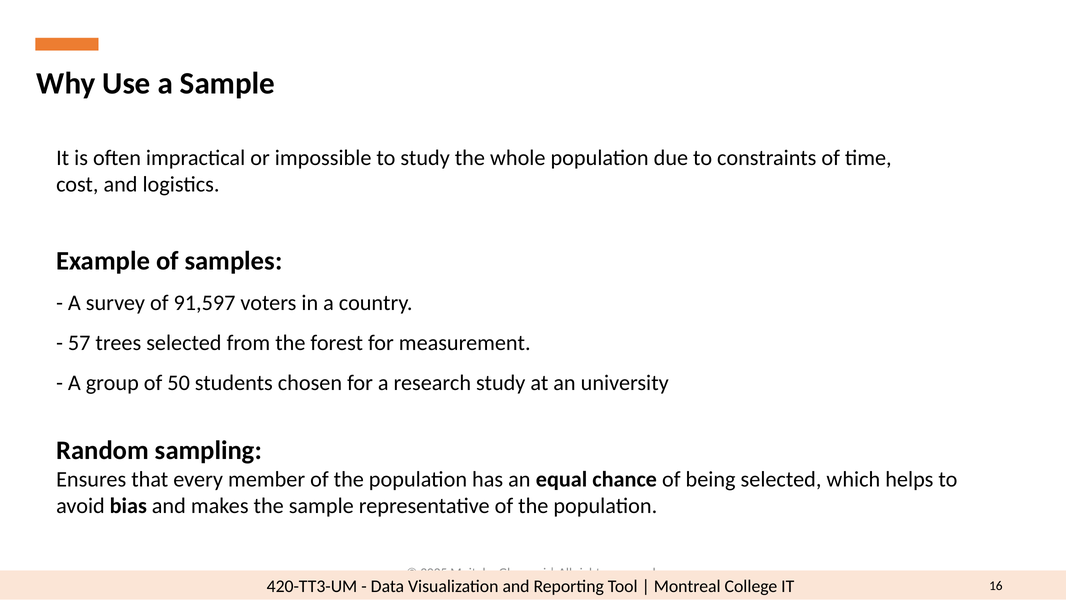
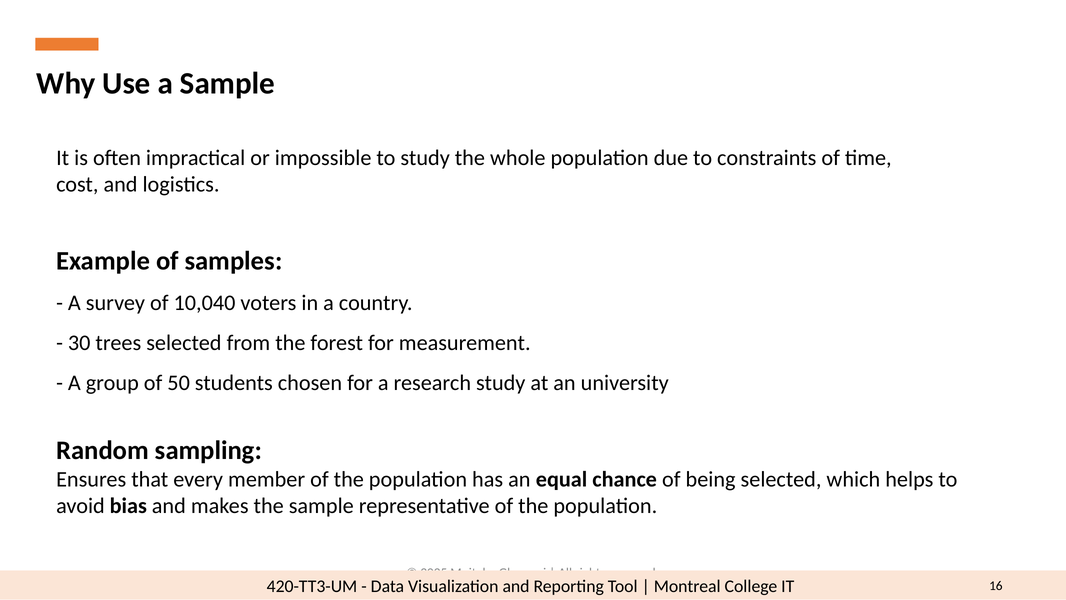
91,597: 91,597 -> 10,040 (204, 303)
57: 57 -> 30 (79, 343)
